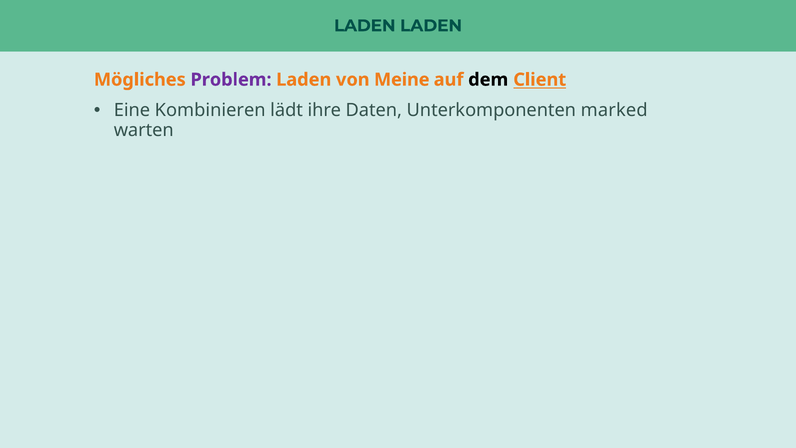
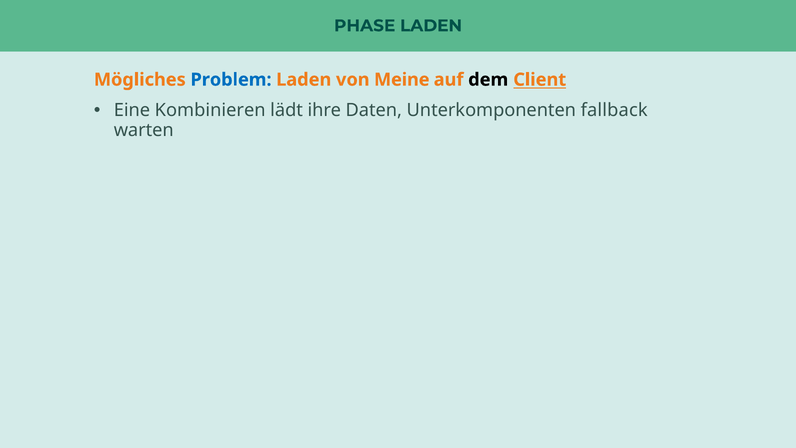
LADEN: LADEN -> PHASE (365, 26)
Problem colour: purple -> blue (231, 80)
marked: marked -> fallback (614, 110)
